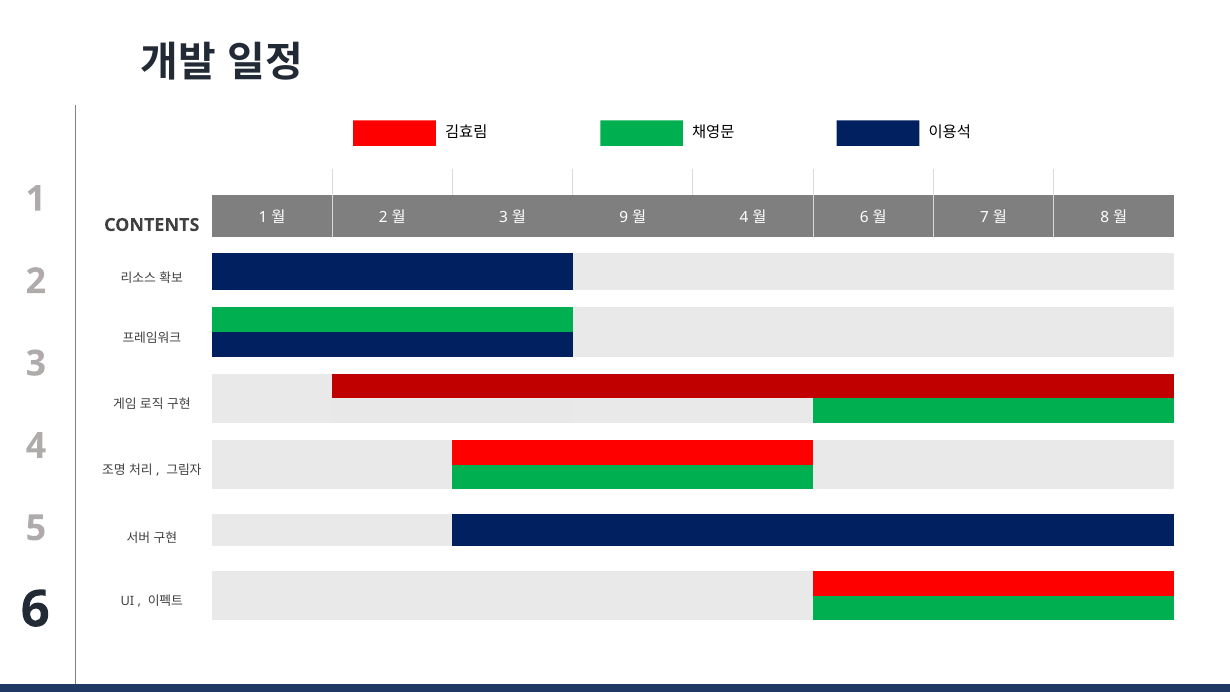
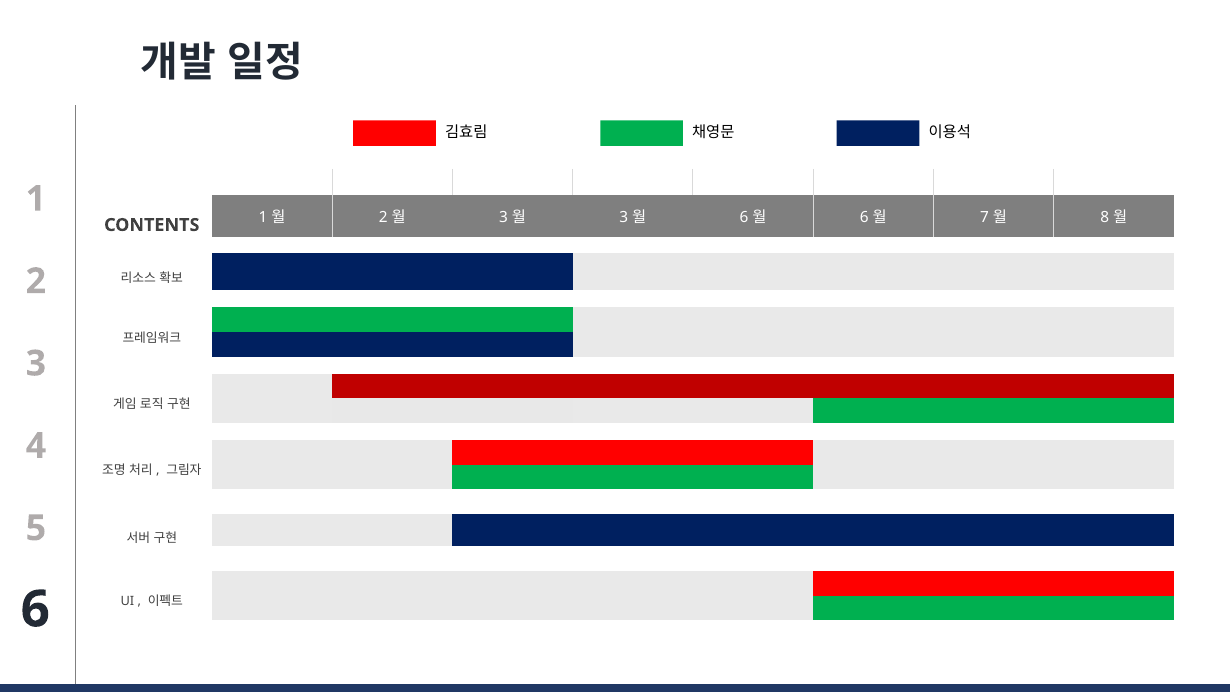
9: 9 -> 3 (624, 217)
4: 4 -> 6 (744, 217)
